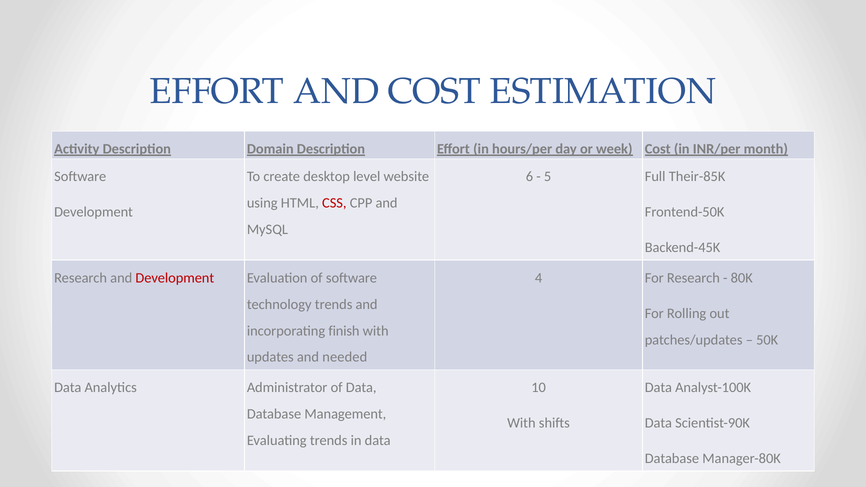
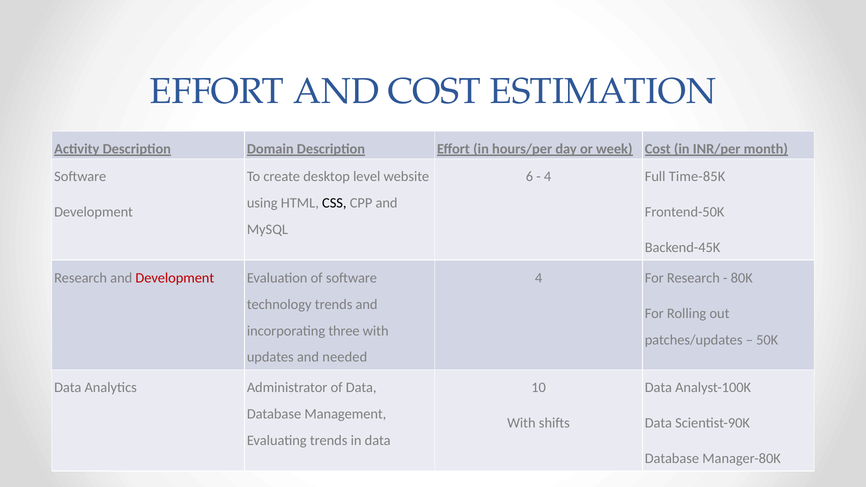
5: 5 -> 4 (548, 177)
Their-85K: Their-85K -> Time-85K (697, 177)
CSS colour: red -> black (334, 203)
finish: finish -> three (344, 331)
